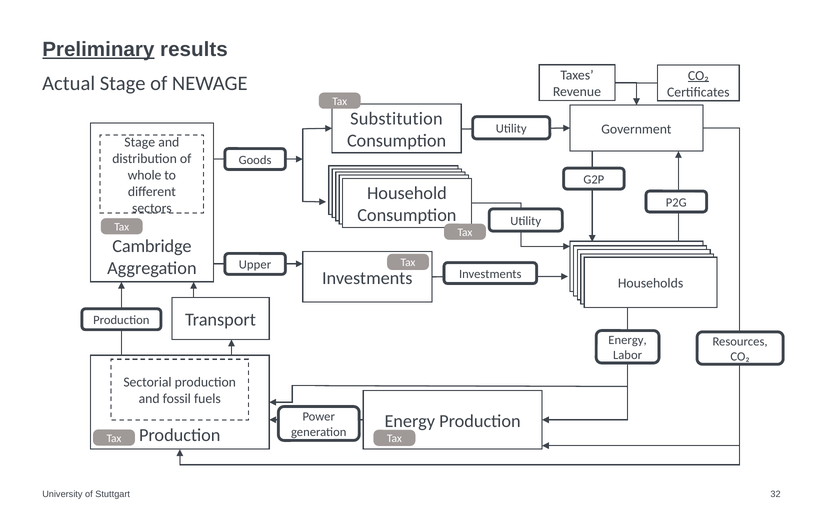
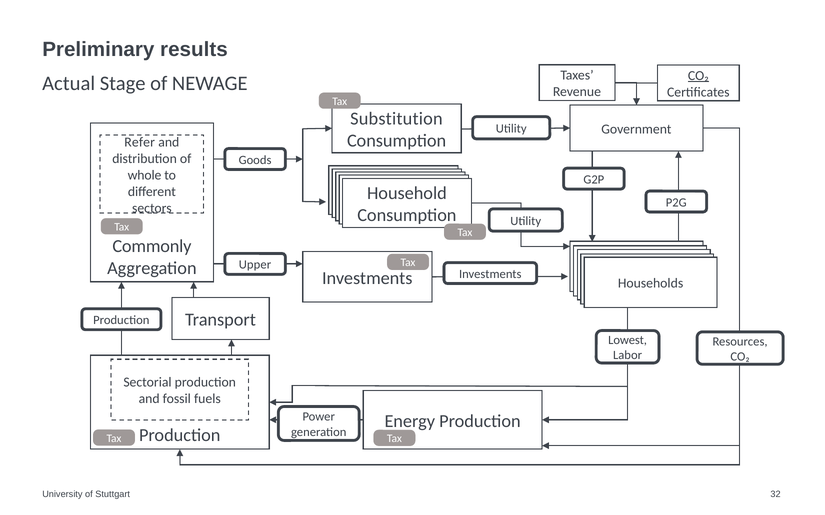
Preliminary underline: present -> none (98, 50)
Stage: Stage -> Refer (140, 142)
Cambridge: Cambridge -> Commonly (152, 246)
Energy: Energy -> Lowest (628, 340)
